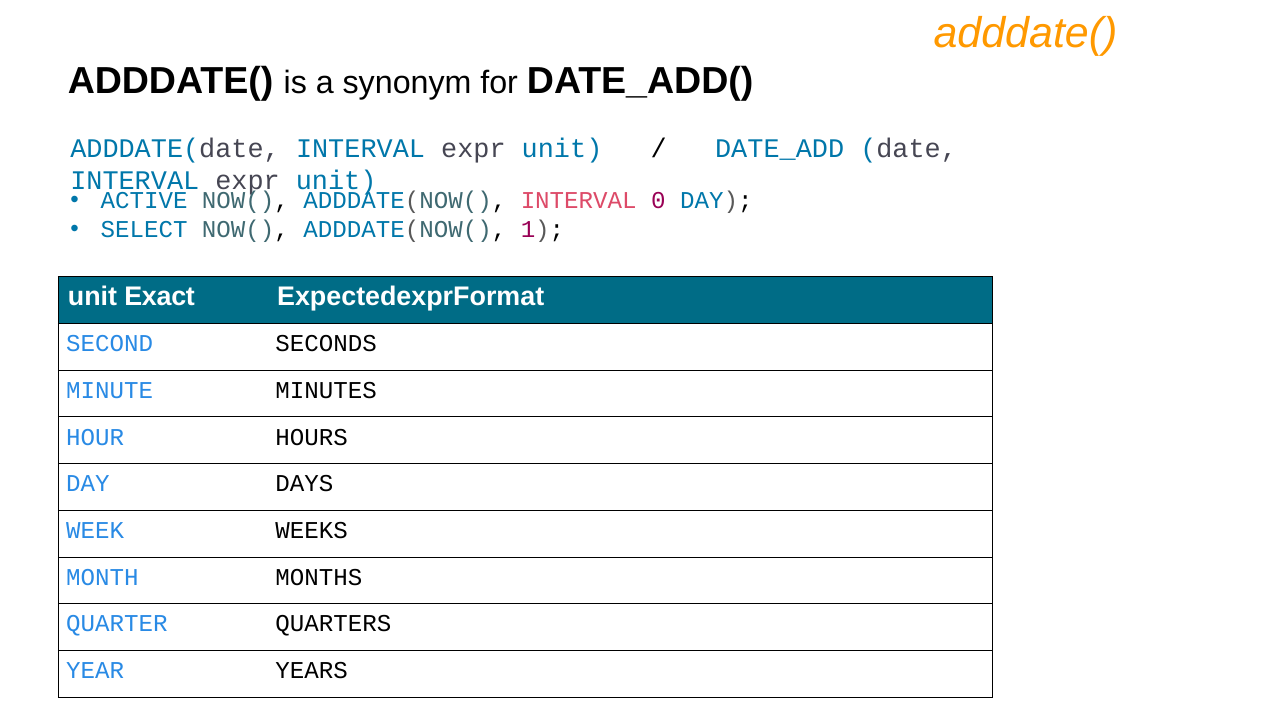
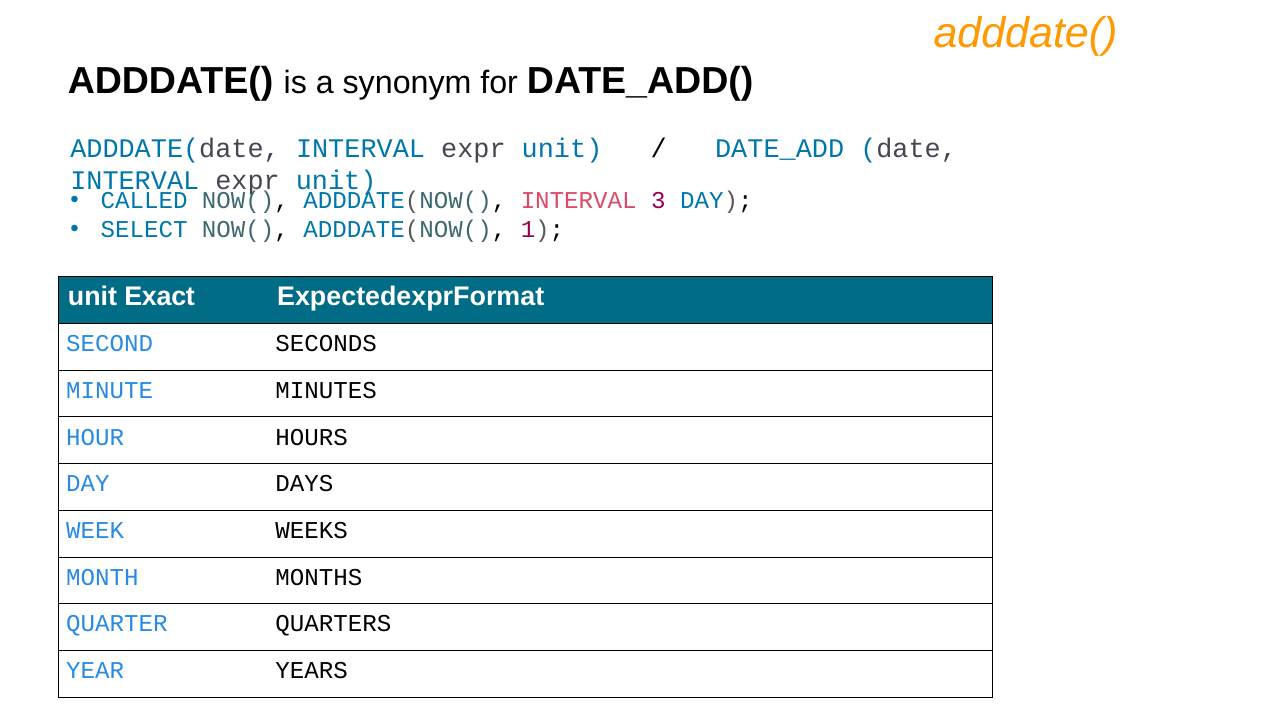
ACTIVE: ACTIVE -> CALLED (144, 201)
0: 0 -> 3 (658, 201)
